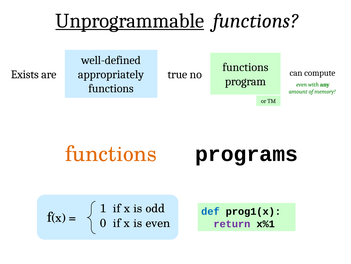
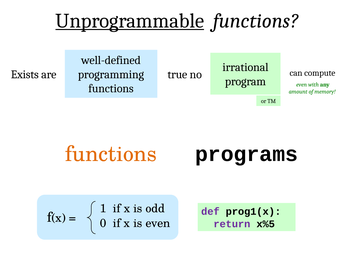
functions: functions -> irrational (245, 67)
appropriately: appropriately -> programming (111, 74)
def colour: blue -> purple (210, 211)
x%1: x%1 -> x%5 (266, 223)
